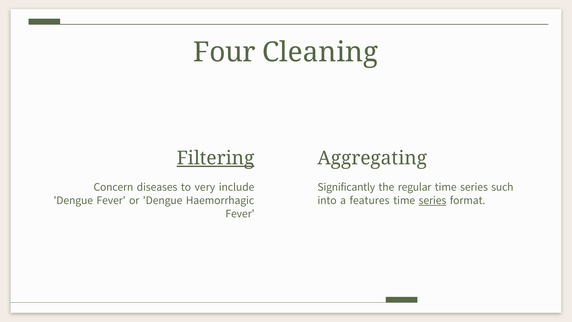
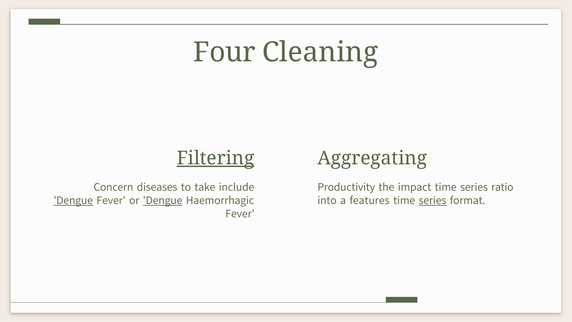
very: very -> take (205, 187)
Significantly: Significantly -> Productivity (346, 187)
regular: regular -> impact (415, 187)
such: such -> ratio (502, 187)
Dengue underline: none -> present (73, 200)
Dengue underline: none -> present (163, 200)
